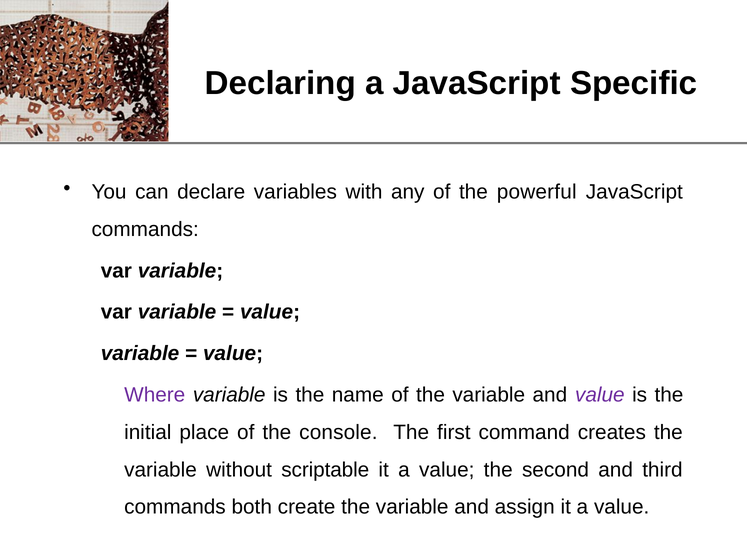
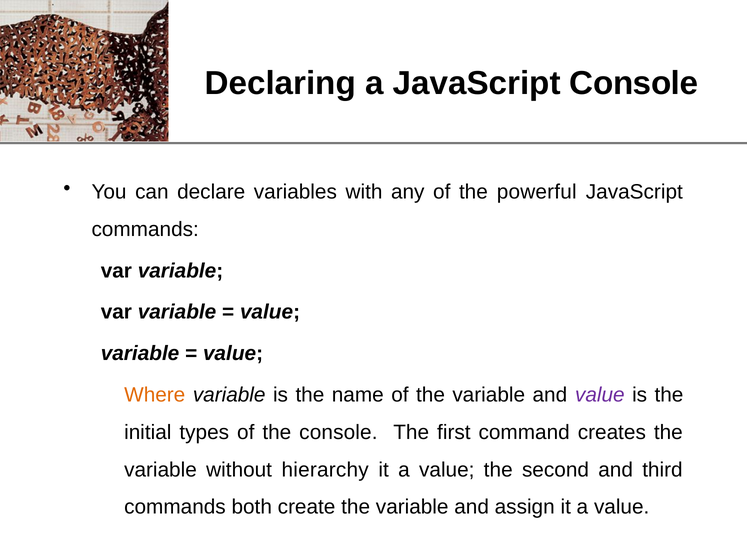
JavaScript Specific: Specific -> Console (634, 83)
Where colour: purple -> orange (155, 395)
place: place -> types (204, 433)
scriptable: scriptable -> hierarchy (325, 470)
